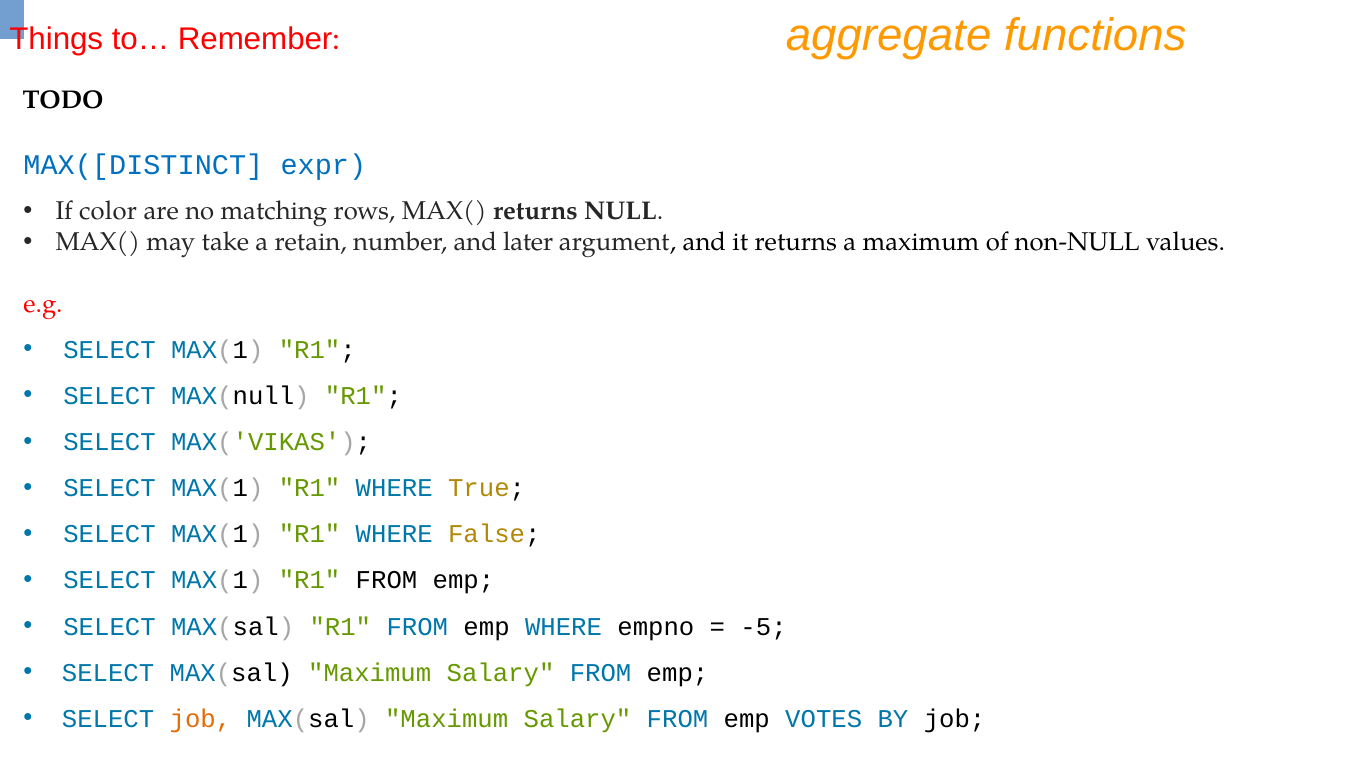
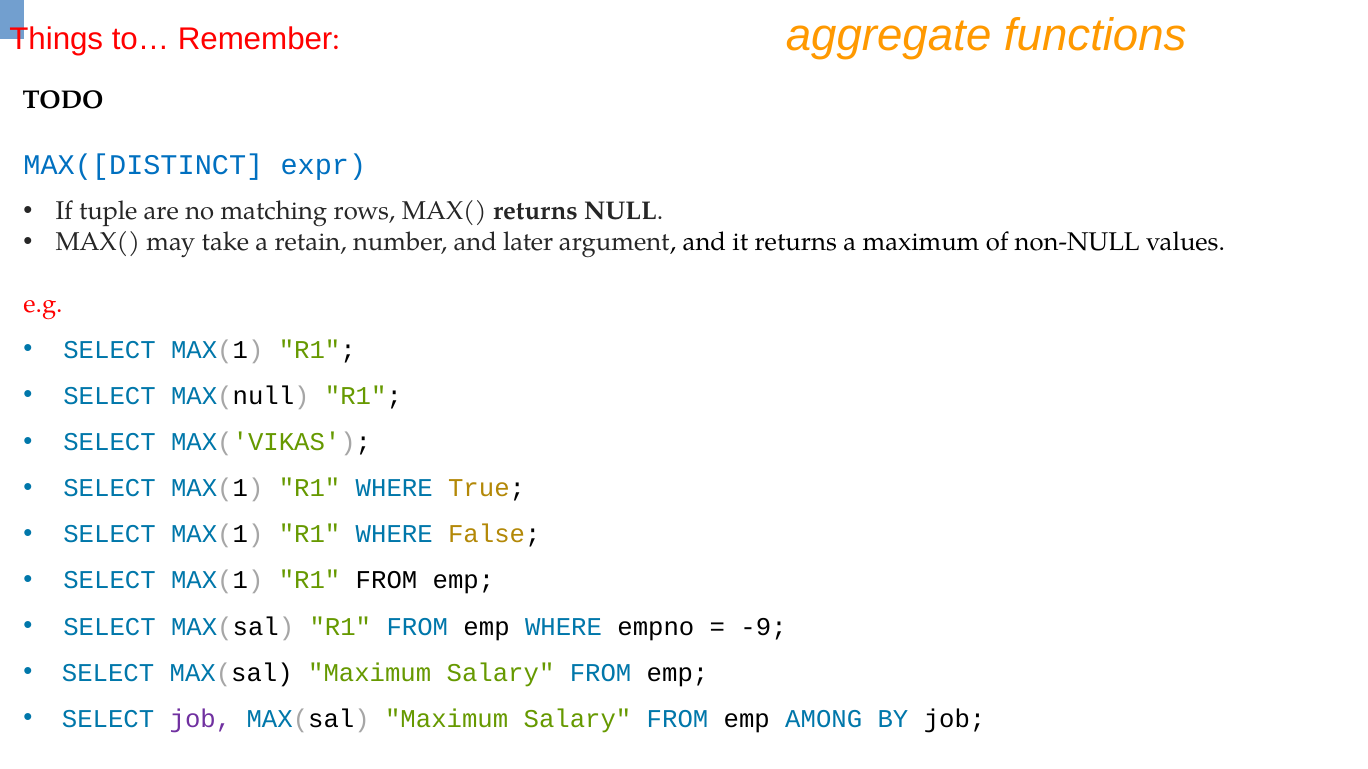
color: color -> tuple (108, 211)
-5: -5 -> -9 (764, 627)
job colour: orange -> purple (200, 719)
VOTES: VOTES -> AMONG (824, 719)
